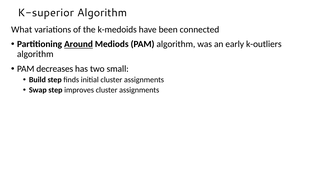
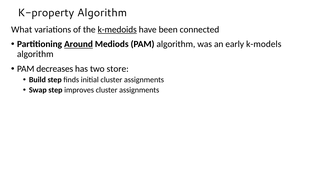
K-superior: K-superior -> K-property (46, 13)
k-medoids underline: none -> present (117, 30)
k-outliers: k-outliers -> k-models (264, 44)
small: small -> store (118, 69)
